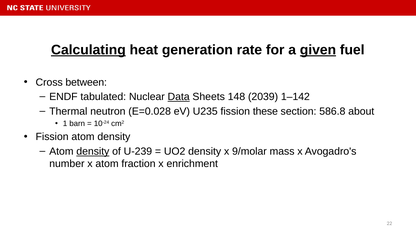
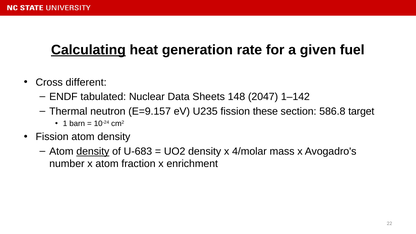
given underline: present -> none (318, 50)
between: between -> different (86, 82)
Data underline: present -> none (179, 97)
2039: 2039 -> 2047 (263, 97)
E=0.028: E=0.028 -> E=9.157 (150, 111)
about: about -> target (361, 111)
U-239: U-239 -> U-683 (138, 151)
9/molar: 9/molar -> 4/molar (249, 151)
